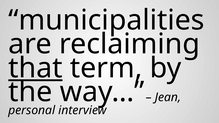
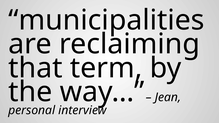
that underline: present -> none (35, 68)
